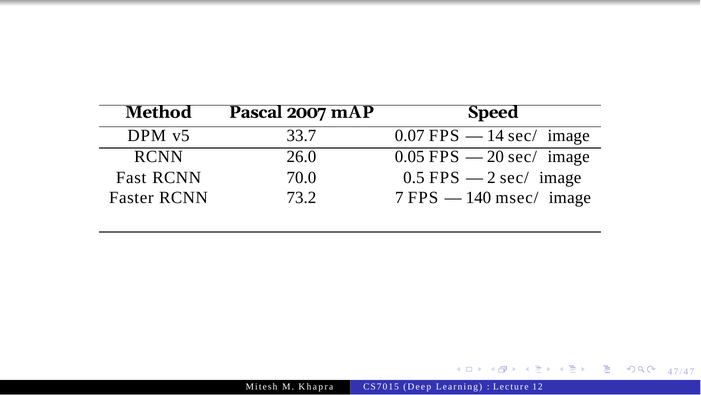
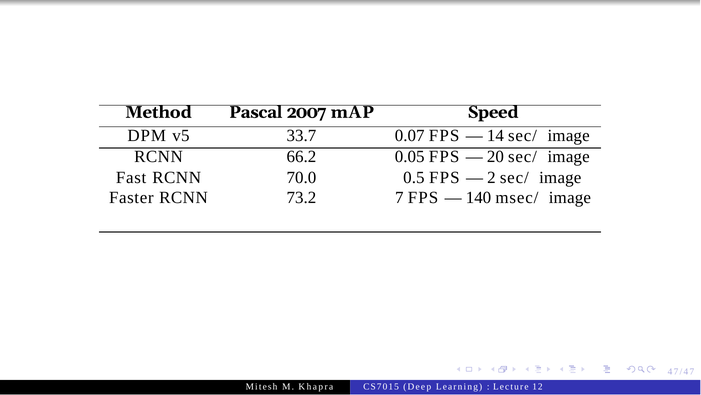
26.0: 26.0 -> 66.2 (301, 156)
